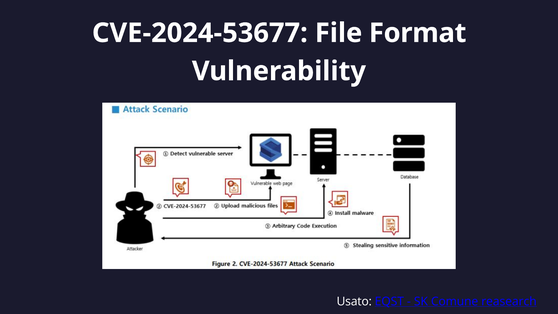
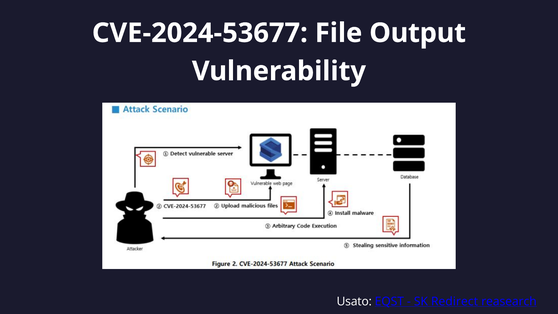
Format: Format -> Output (418, 33)
Comune: Comune -> Redirect (455, 302)
